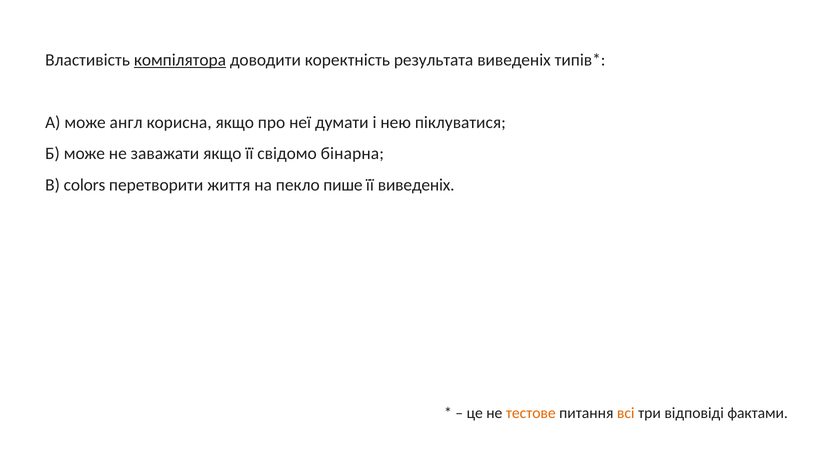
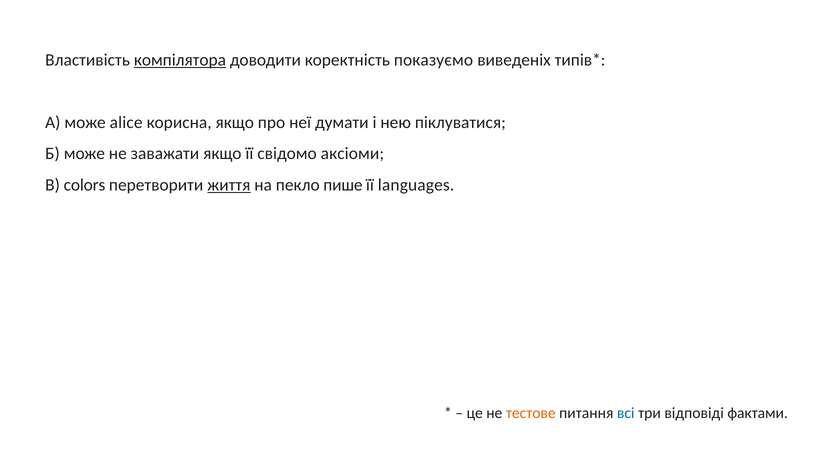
результата: результата -> показуємо (434, 60)
англ: англ -> alice (126, 122)
бінарна: бінарна -> аксіоми (352, 154)
життя underline: none -> present (229, 185)
її виведеніх: виведеніх -> languages (416, 185)
всі colour: orange -> blue (626, 413)
